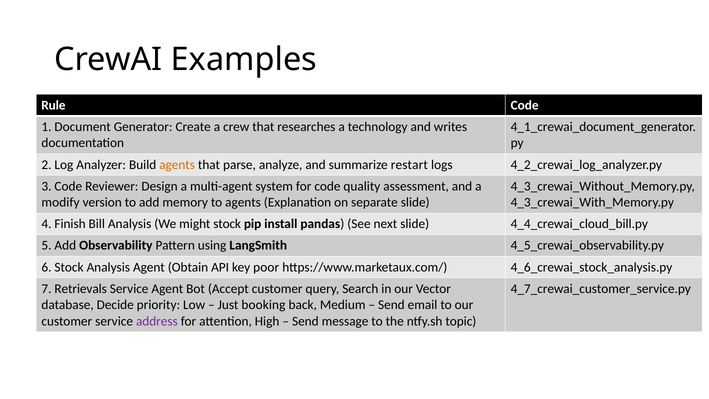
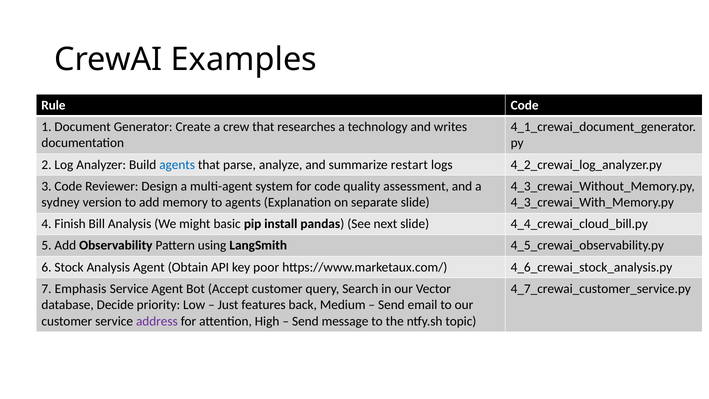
agents colour: orange -> blue (177, 165)
modify: modify -> sydney (61, 202)
might stock: stock -> basic (227, 224)
Retrievals: Retrievals -> Emphasis (81, 289)
booking: booking -> features (264, 305)
